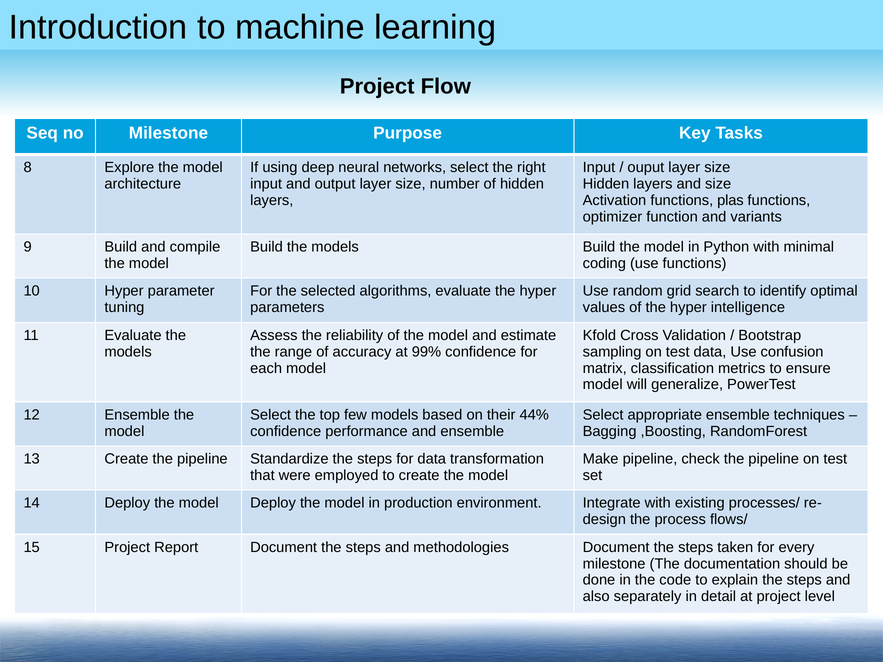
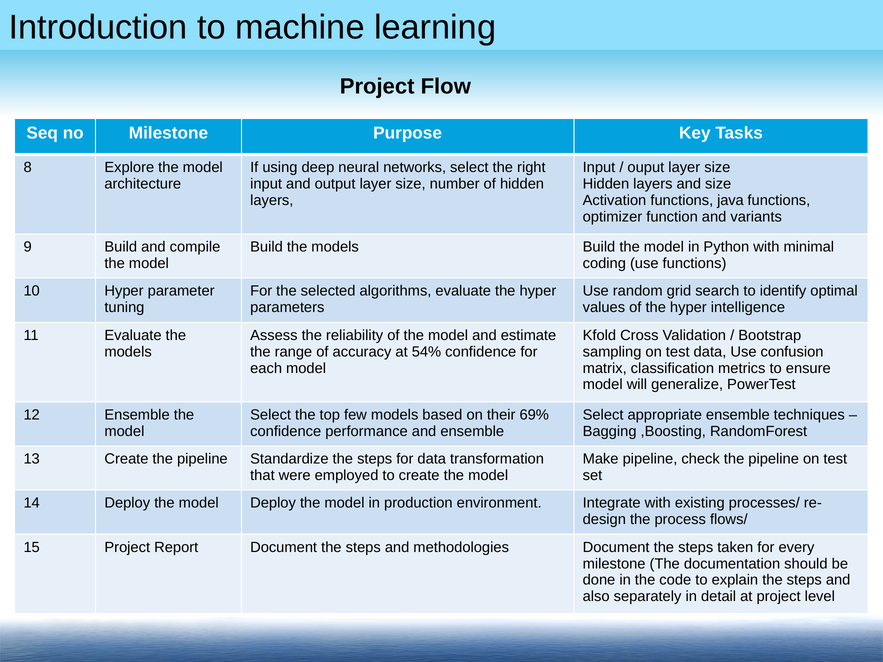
plas: plas -> java (730, 200)
99%: 99% -> 54% (426, 352)
44%: 44% -> 69% (534, 415)
